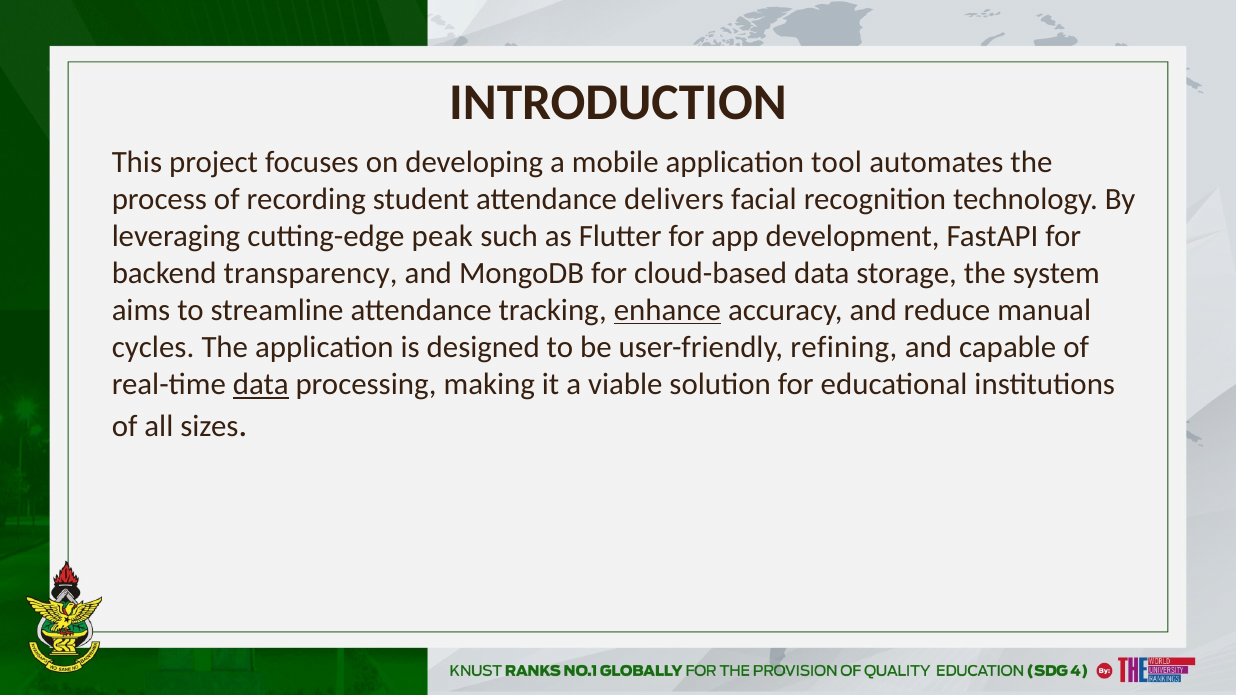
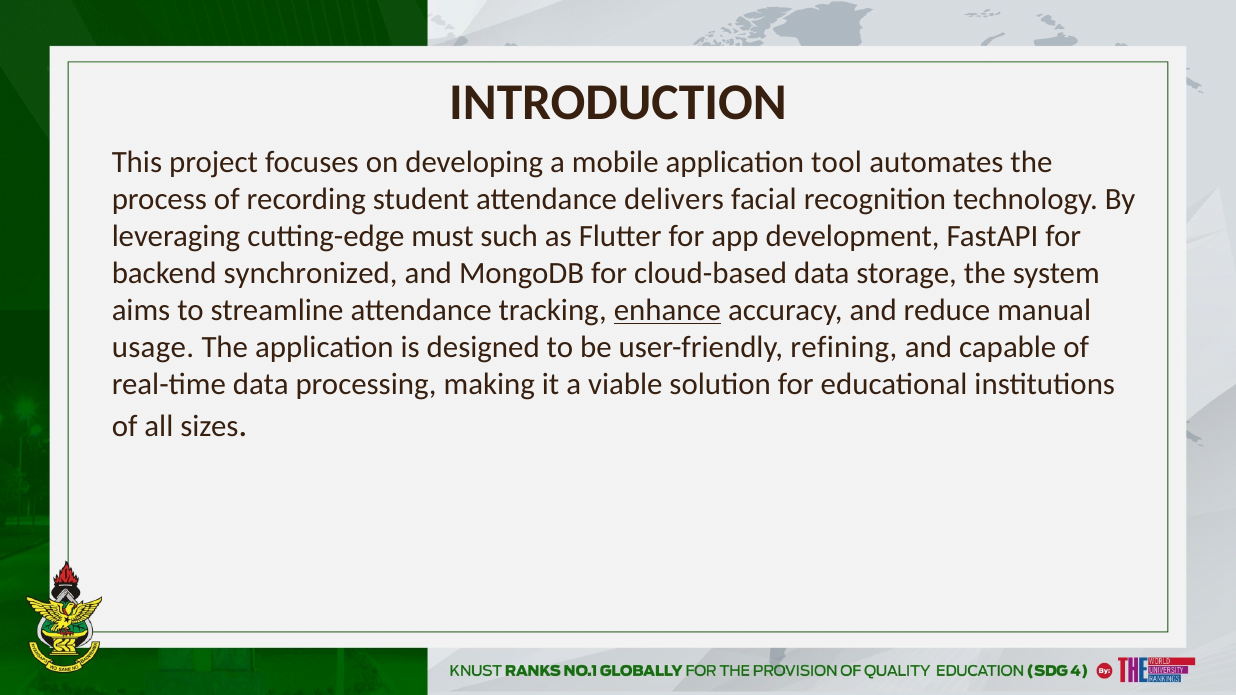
peak: peak -> must (443, 236)
transparency: transparency -> synchronized (311, 273)
cycles: cycles -> usage (153, 347)
data underline: present -> none (261, 385)
